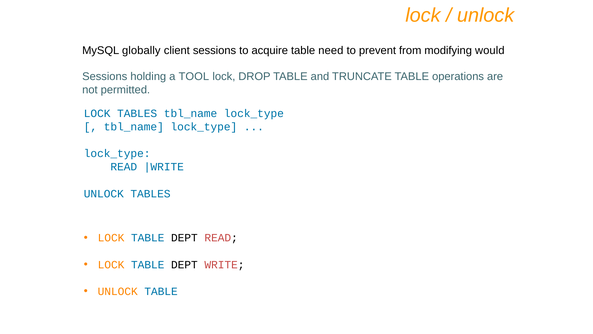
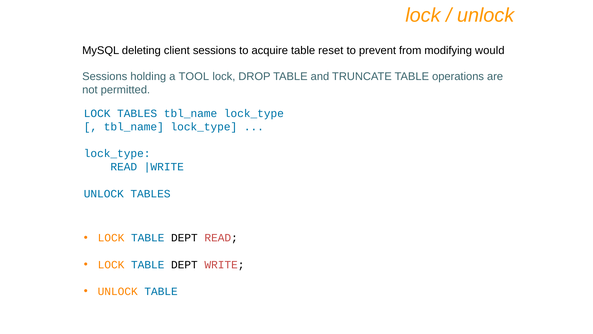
globally: globally -> deleting (141, 50)
need: need -> reset (331, 50)
